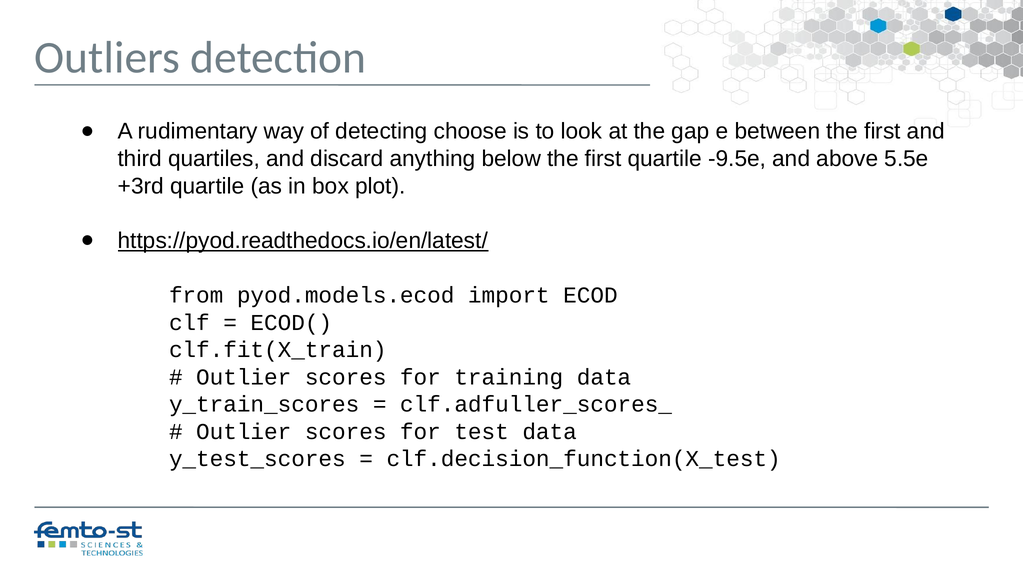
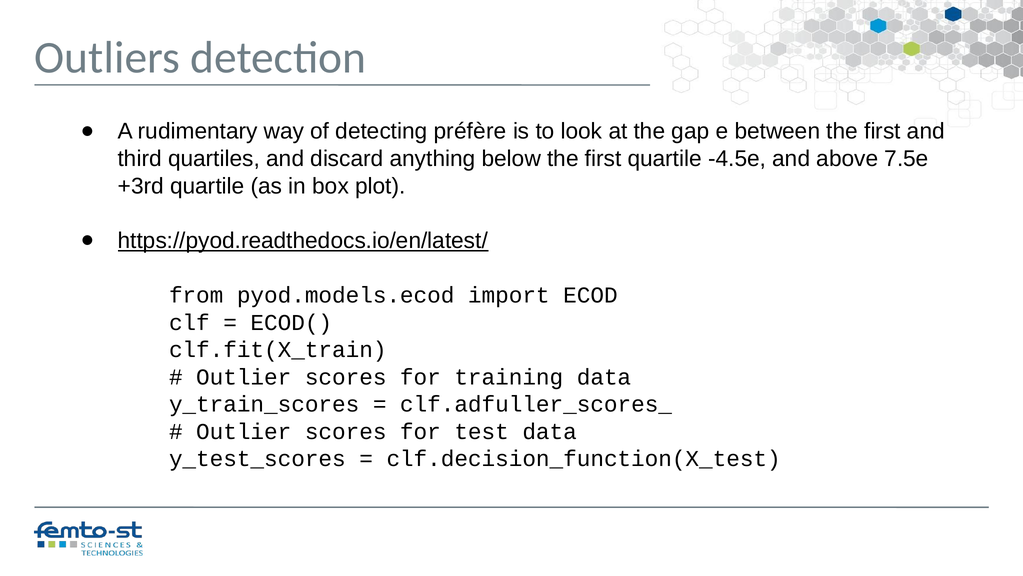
choose: choose -> préfère (470, 131)
-9.5e: -9.5e -> -4.5e (737, 159)
5.5e: 5.5e -> 7.5e (907, 159)
